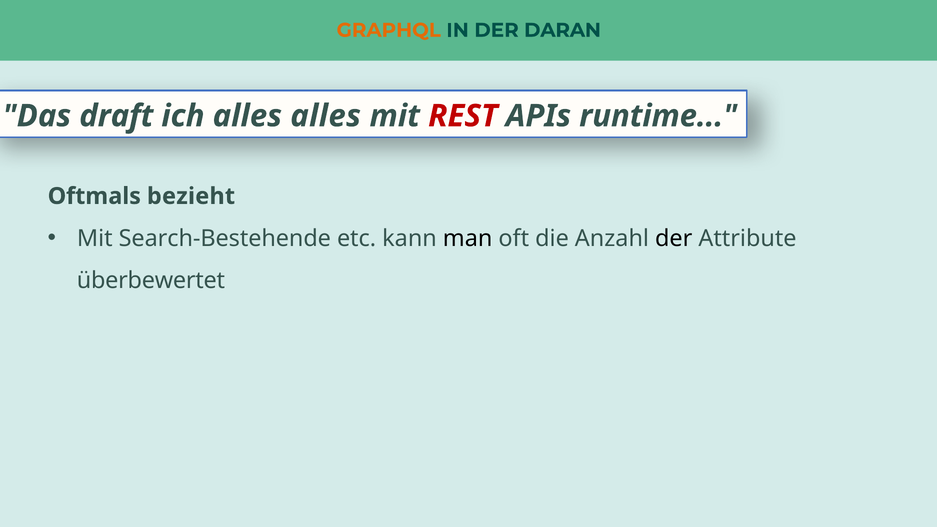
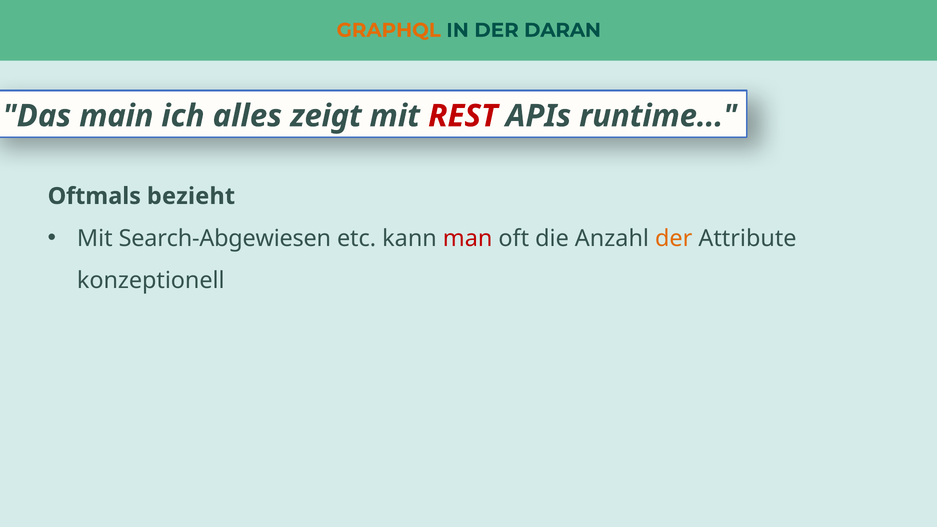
draft: draft -> main (116, 116)
alles alles: alles -> zeigt (326, 116)
Search-Bestehende: Search-Bestehende -> Search-Abgewiesen (225, 238)
man colour: black -> red (468, 238)
der colour: black -> orange (674, 238)
überbewertet: überbewertet -> konzeptionell (151, 281)
